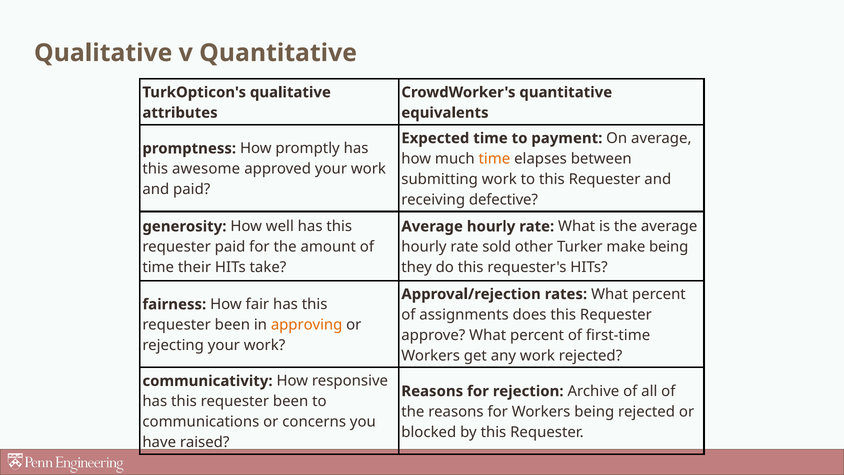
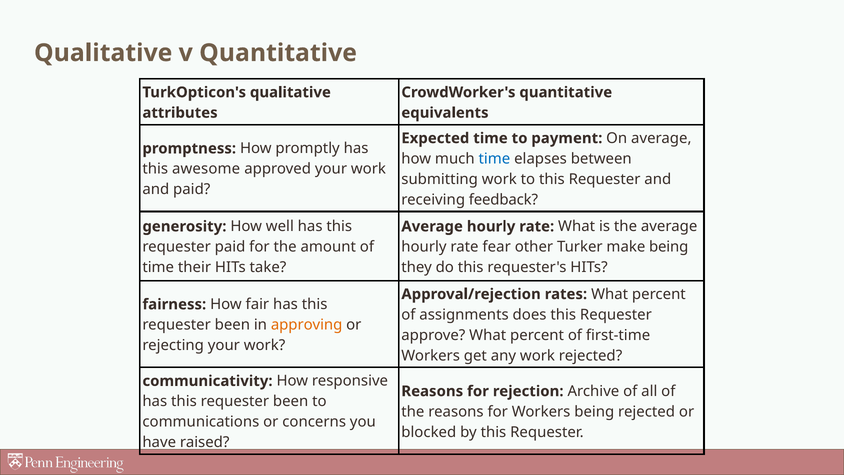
time colour: orange -> blue (494, 159)
defective: defective -> feedback (503, 200)
sold: sold -> fear (497, 247)
